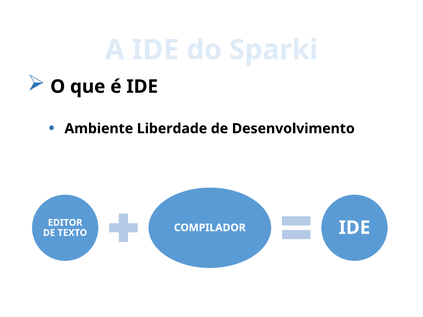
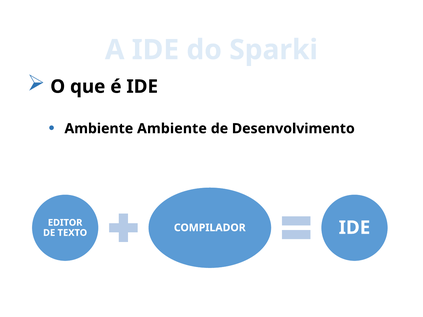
Ambiente Liberdade: Liberdade -> Ambiente (172, 129)
